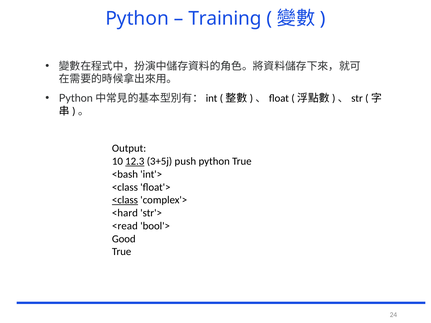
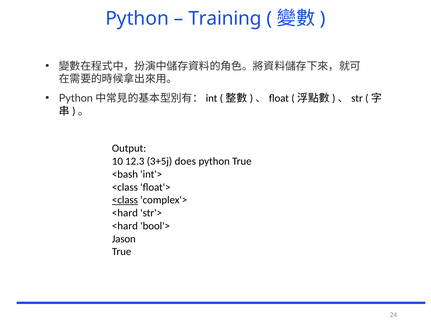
12.3 underline: present -> none (135, 161)
push: push -> does (185, 161)
<read: <read -> <hard (125, 226)
Good: Good -> Jason (124, 239)
